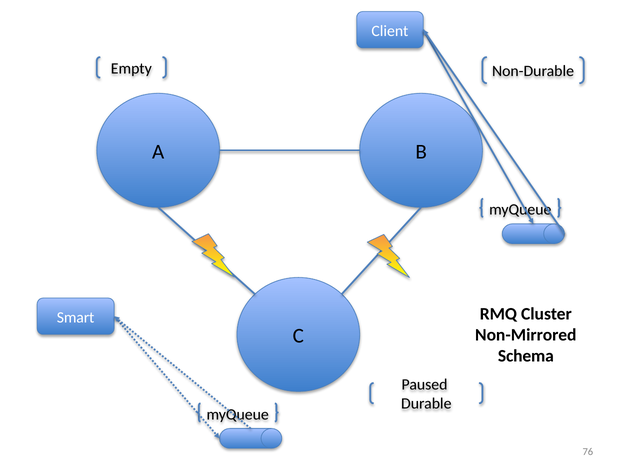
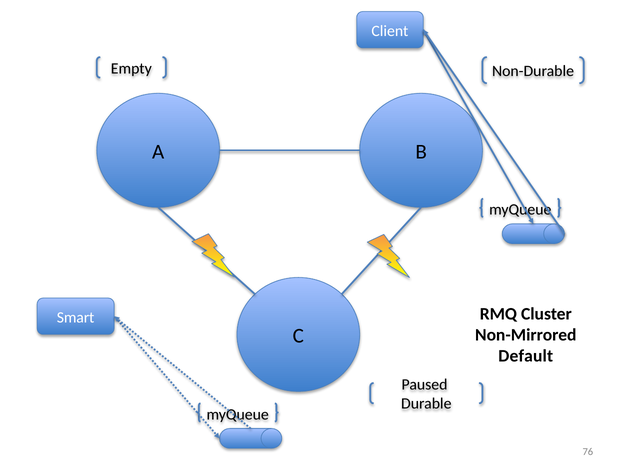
Schema: Schema -> Default (526, 356)
